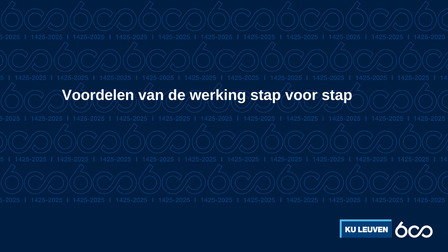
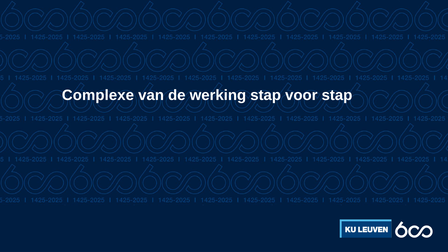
Voordelen: Voordelen -> Complexe (98, 95)
